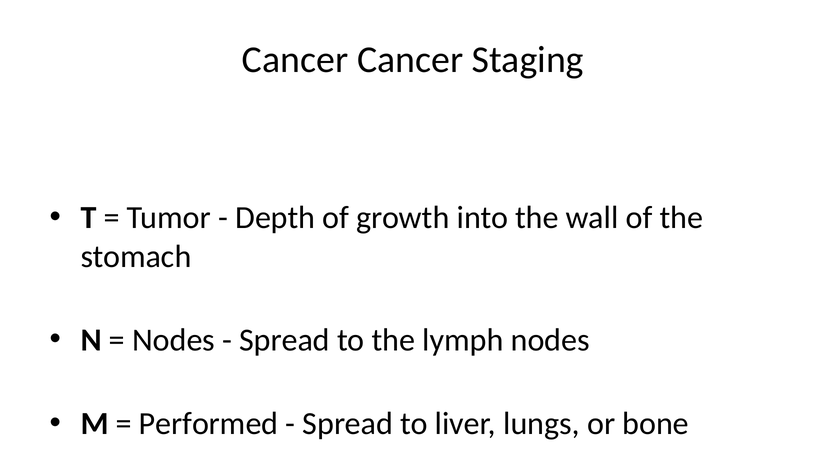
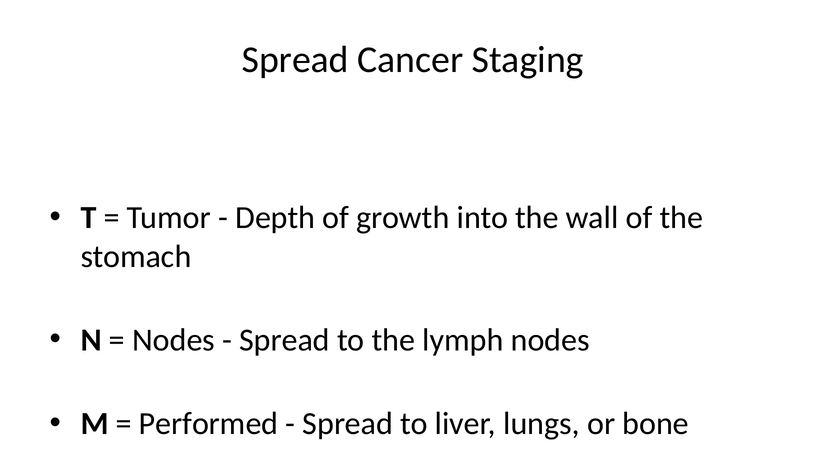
Cancer: Cancer -> Spread (295, 60)
